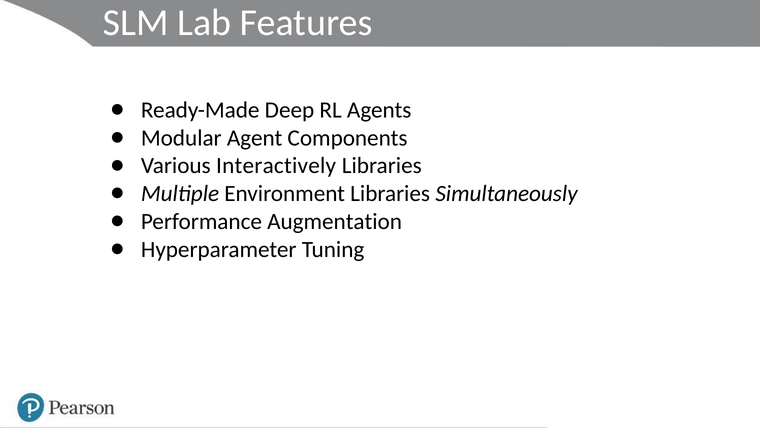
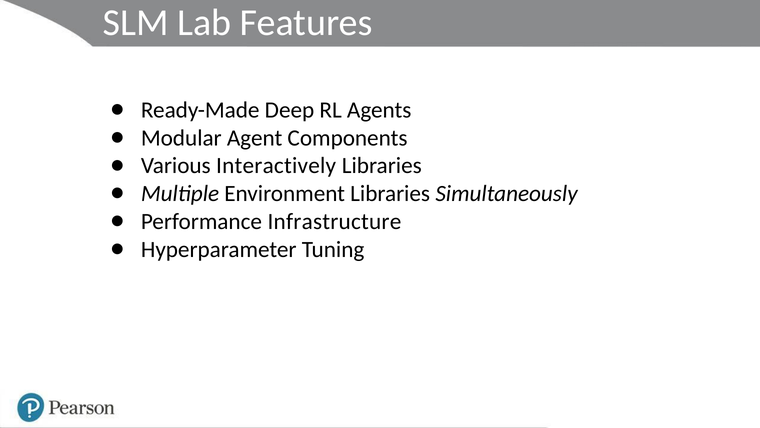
Augmentation: Augmentation -> Infrastructure (334, 221)
